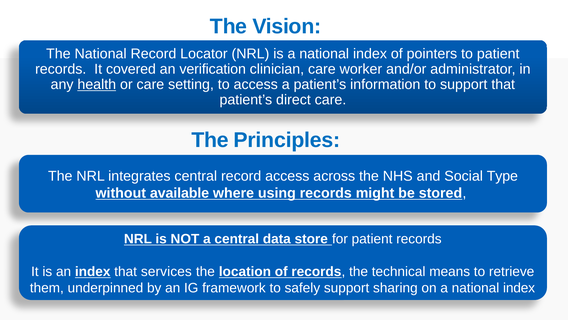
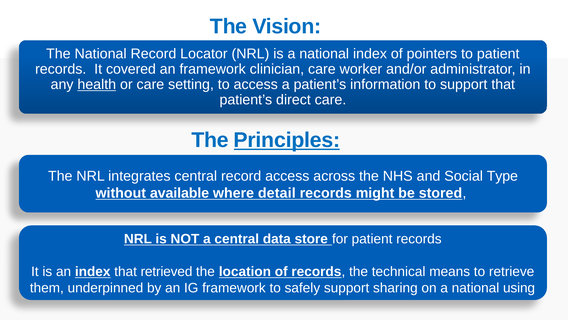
an verification: verification -> framework (213, 69)
Principles underline: none -> present (287, 140)
using: using -> detail (277, 193)
services: services -> retrieved (166, 271)
on a national index: index -> using (519, 288)
